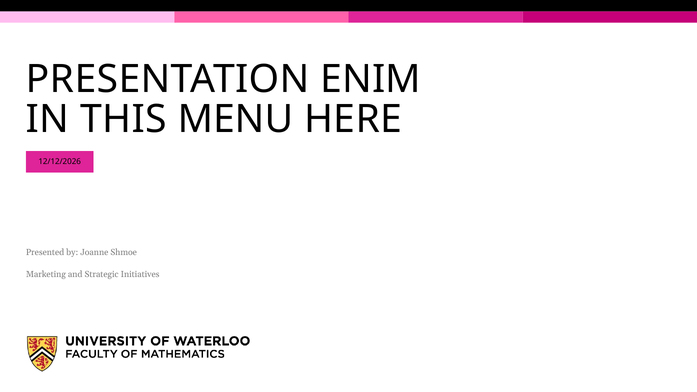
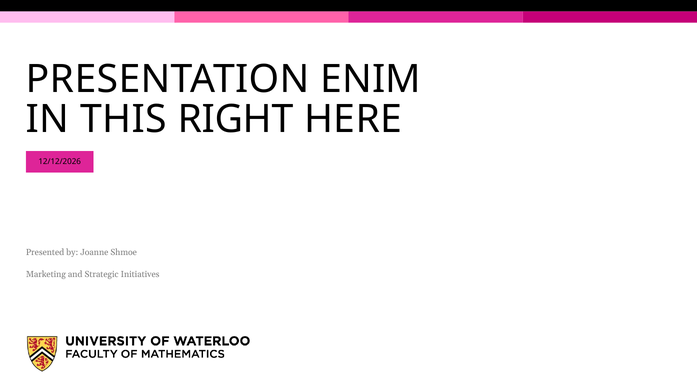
MENU: MENU -> RIGHT (236, 120)
